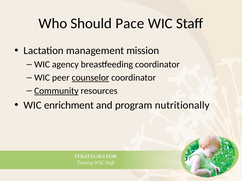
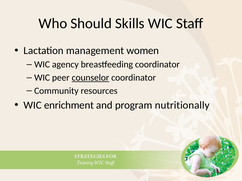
Pace: Pace -> Skills (130, 23)
mission: mission -> women (143, 51)
Community underline: present -> none (56, 91)
